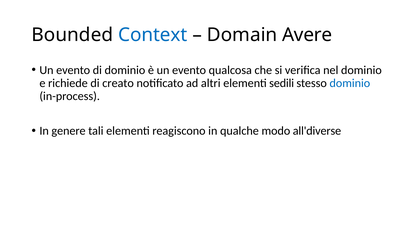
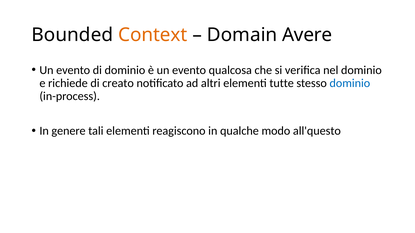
Context colour: blue -> orange (153, 35)
sedili: sedili -> tutte (282, 83)
all'diverse: all'diverse -> all'questo (317, 131)
